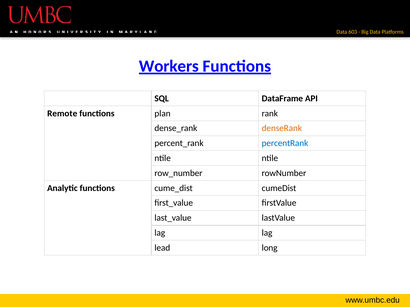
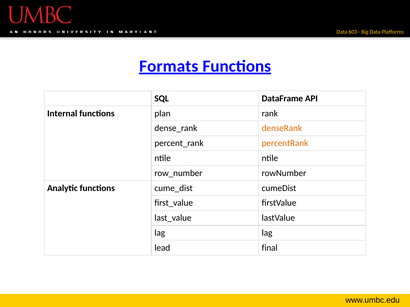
Workers: Workers -> Formats (169, 66)
Remote: Remote -> Internal (62, 114)
percentRank colour: blue -> orange (285, 143)
long: long -> final (270, 248)
